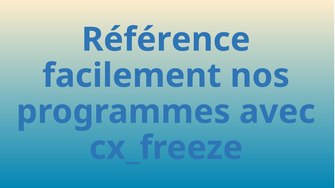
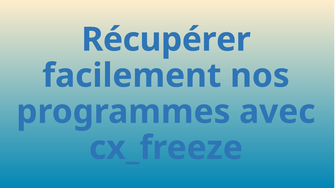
Référence: Référence -> Récupérer (166, 40)
